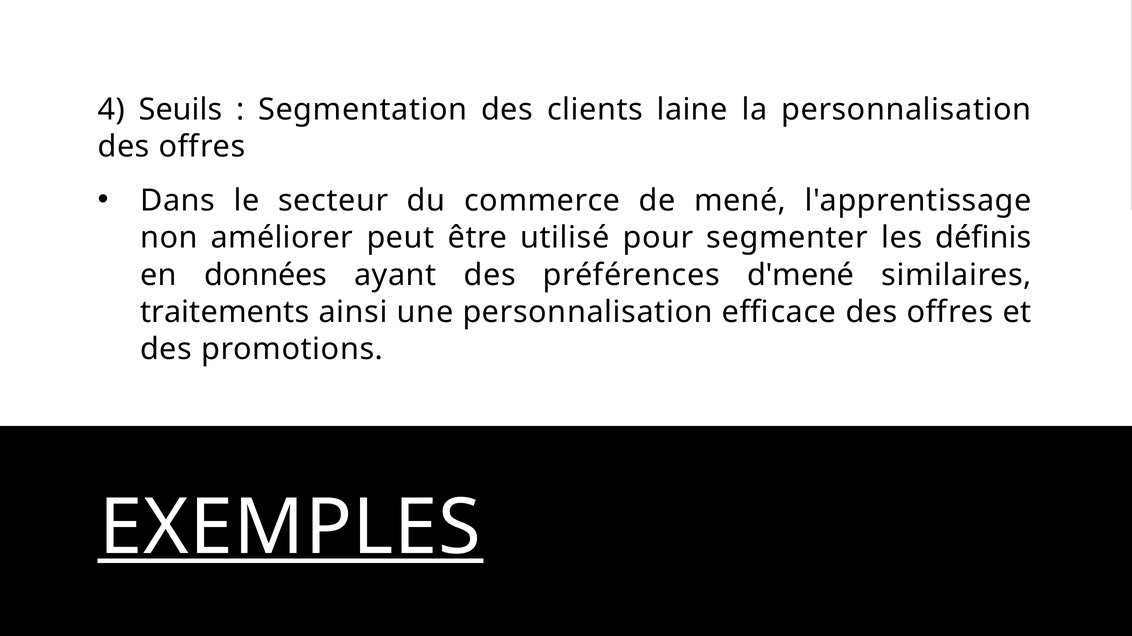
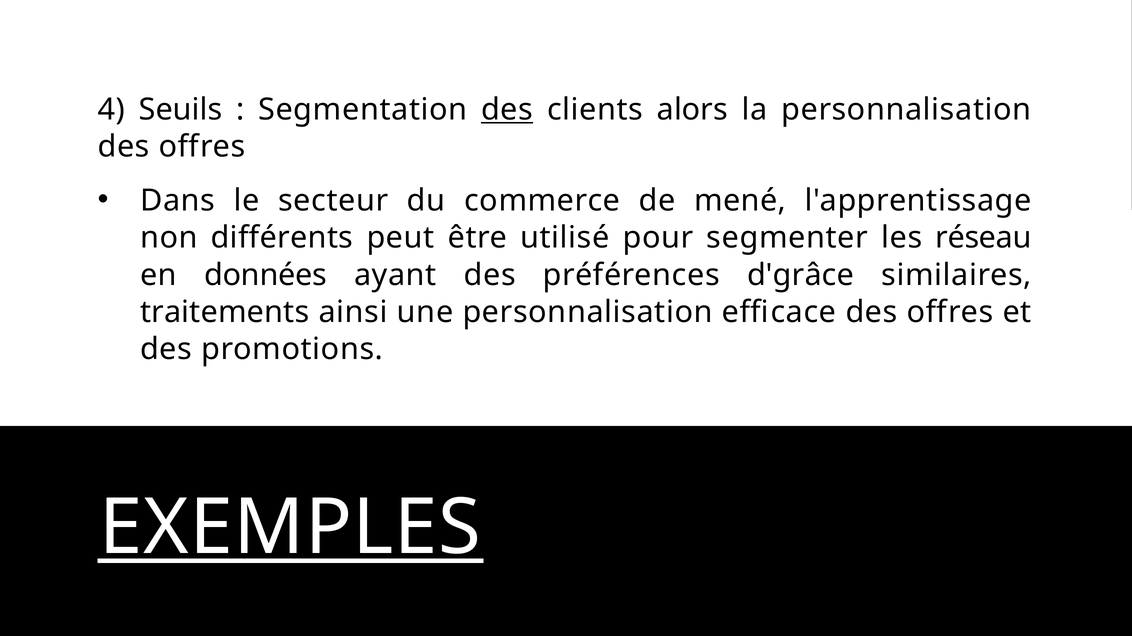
des underline: none -> present (507, 110)
laine: laine -> alors (692, 110)
améliorer: améliorer -> différents (282, 238)
définis: définis -> réseau (984, 238)
d'mené: d'mené -> d'grâce (801, 275)
